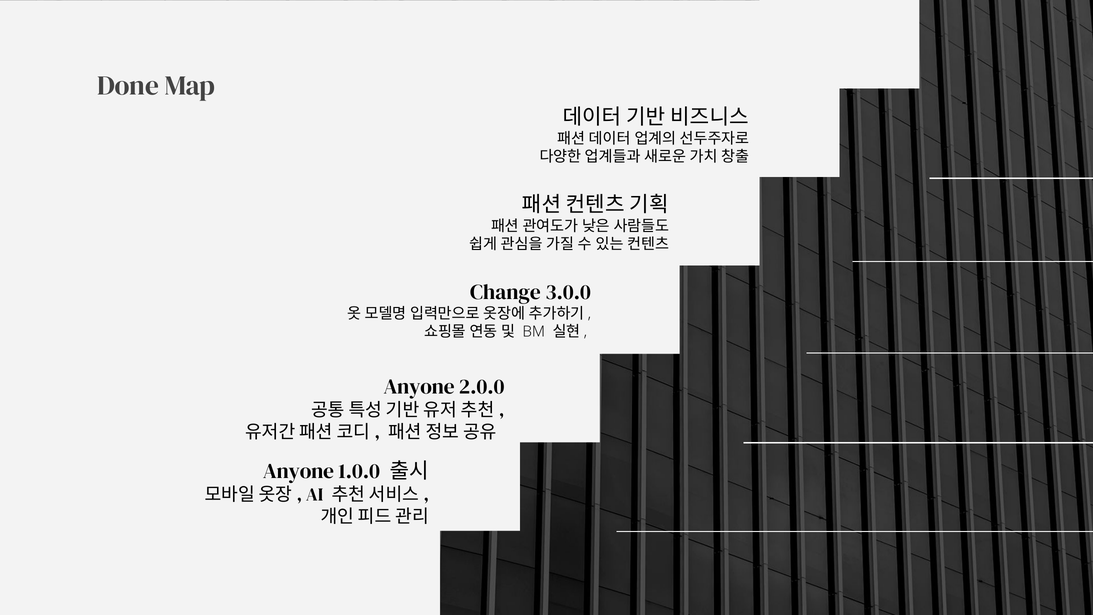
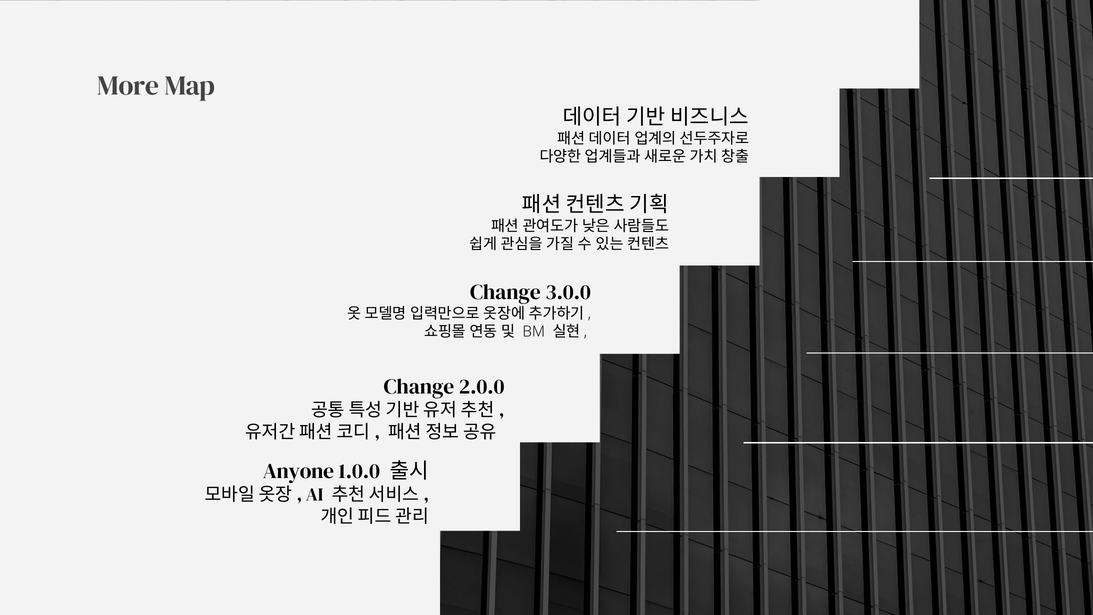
Done: Done -> More (128, 85)
Anyone: Anyone -> Change (419, 387)
